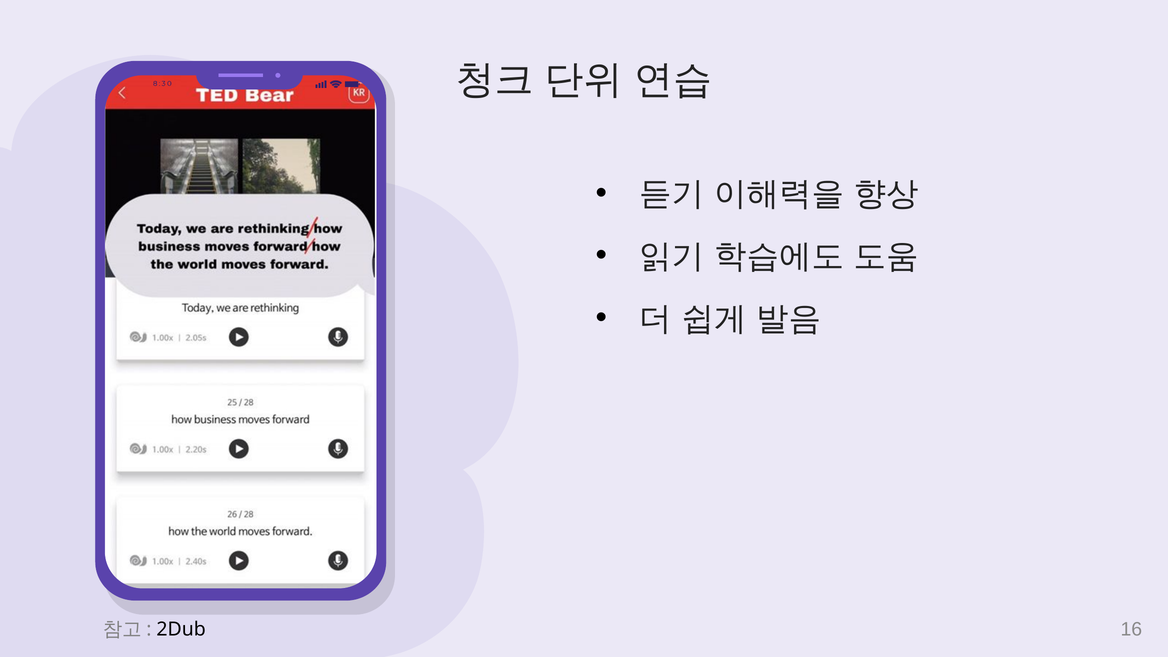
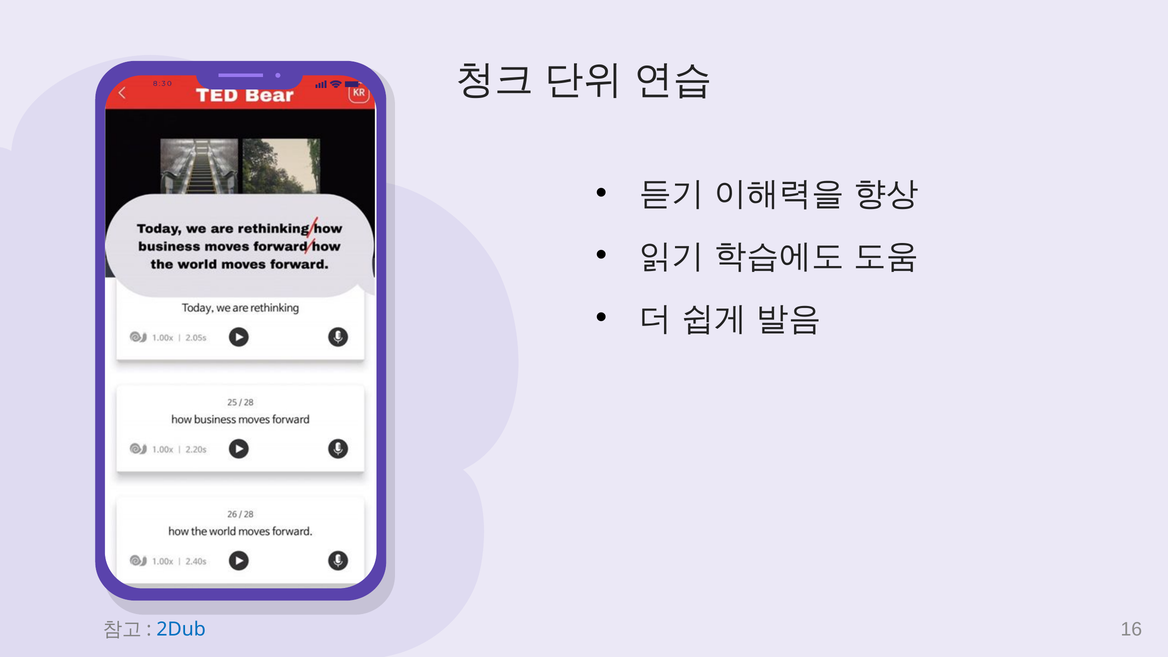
2Dub colour: black -> blue (181, 629)
